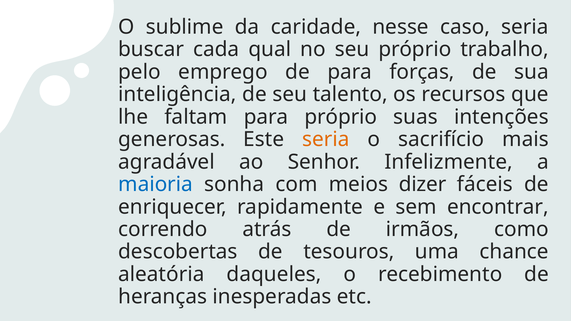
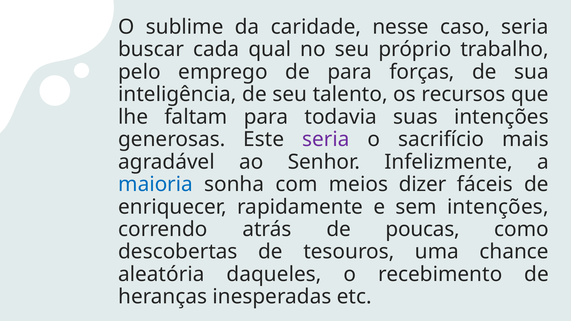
para próprio: próprio -> todavia (341, 117)
seria colour: orange -> purple (326, 139)
sem encontrar: encontrar -> intenções (498, 207)
irmãos: irmãos -> poucas (423, 229)
